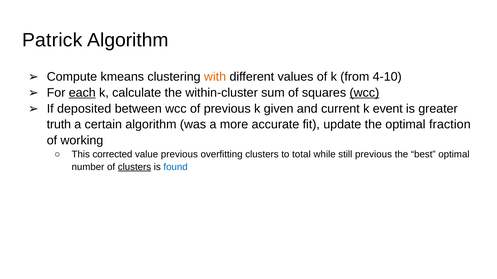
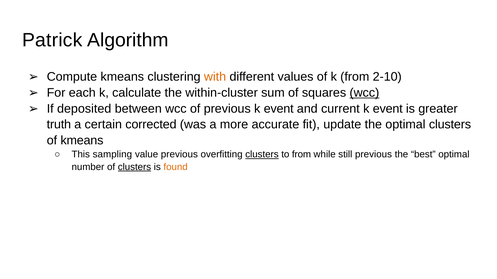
4-10: 4-10 -> 2-10 (387, 77)
each underline: present -> none (82, 93)
previous k given: given -> event (279, 109)
certain algorithm: algorithm -> corrected (151, 125)
optimal fraction: fraction -> clusters (450, 125)
of working: working -> kmeans (82, 141)
corrected: corrected -> sampling (112, 155)
clusters underline: none -> present (262, 155)
to total: total -> from (302, 155)
found colour: blue -> orange (176, 167)
